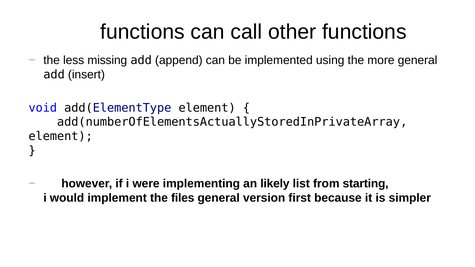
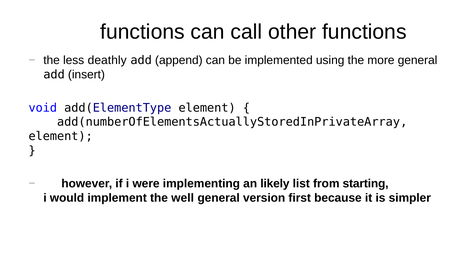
missing: missing -> deathly (107, 60)
files: files -> well (183, 198)
